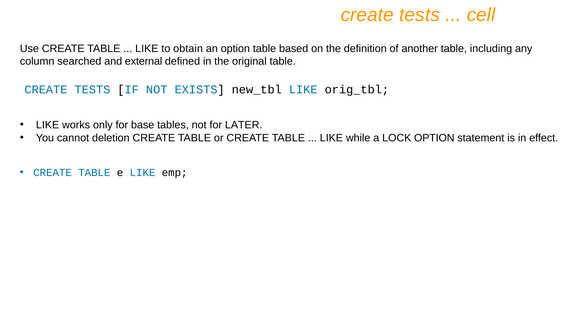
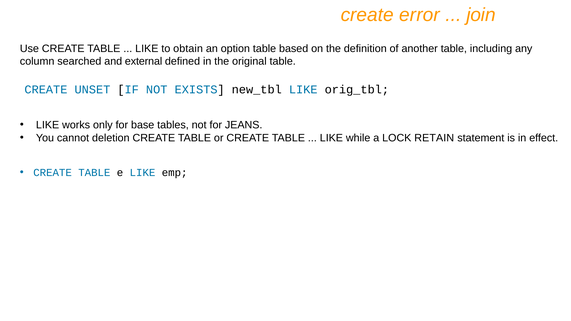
tests: tests -> error (420, 15)
cell: cell -> join (481, 15)
TESTS: TESTS -> UNSET (92, 90)
LATER: LATER -> JEANS (244, 125)
LOCK OPTION: OPTION -> RETAIN (434, 138)
